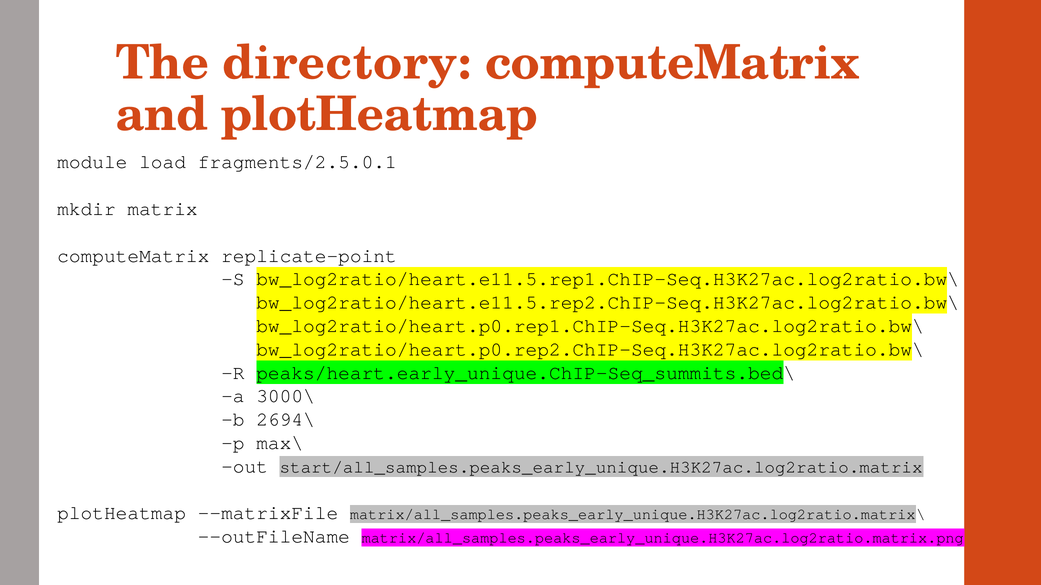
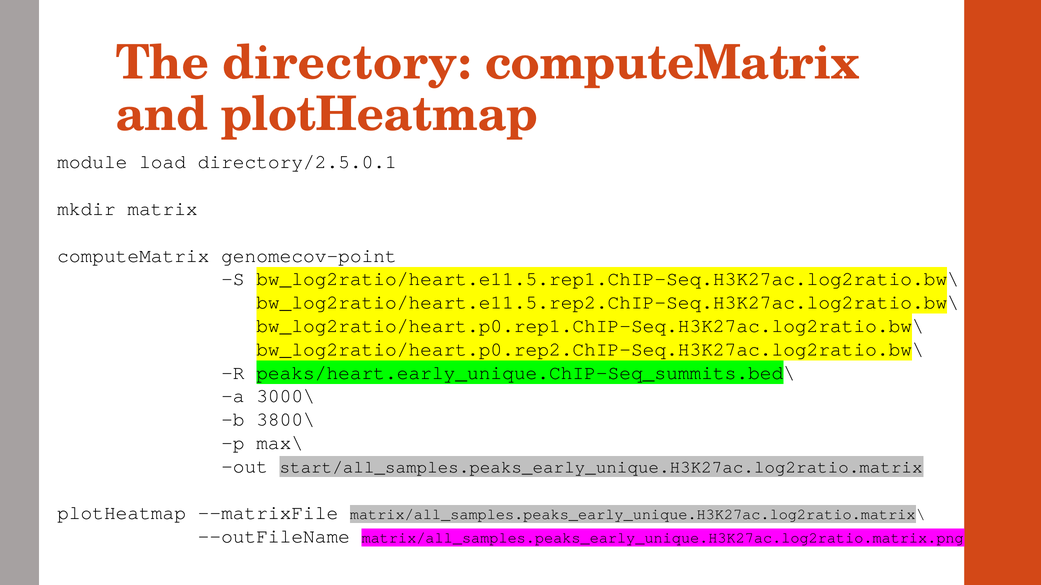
fragments/2.5.0.1: fragments/2.5.0.1 -> directory/2.5.0.1 (297, 162)
replicate-point: replicate-point -> genomecov-point (309, 256)
2694\: 2694\ -> 3800\ (286, 420)
